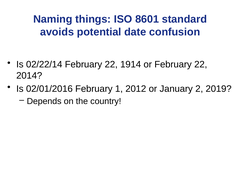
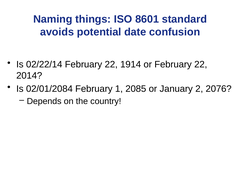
02/01/2016: 02/01/2016 -> 02/01/2084 (49, 89)
2012: 2012 -> 2085 (136, 89)
2019: 2019 -> 2076 (219, 89)
